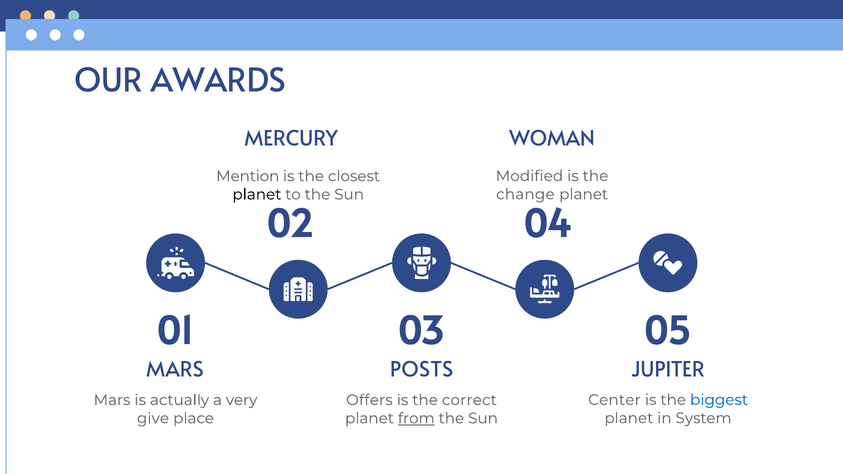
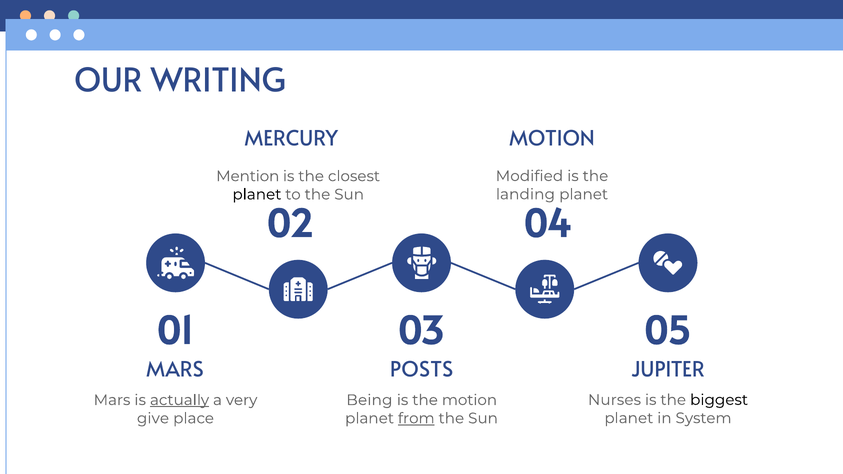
AWARDS: AWARDS -> WRITING (218, 81)
MERCURY WOMAN: WOMAN -> MOTION (552, 139)
change: change -> landing (525, 194)
Center: Center -> Nurses (614, 400)
biggest colour: blue -> black (719, 400)
actually underline: none -> present (179, 400)
Offers: Offers -> Being (369, 400)
the correct: correct -> motion (469, 400)
